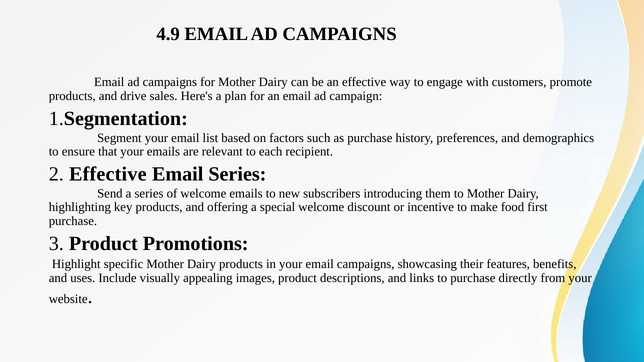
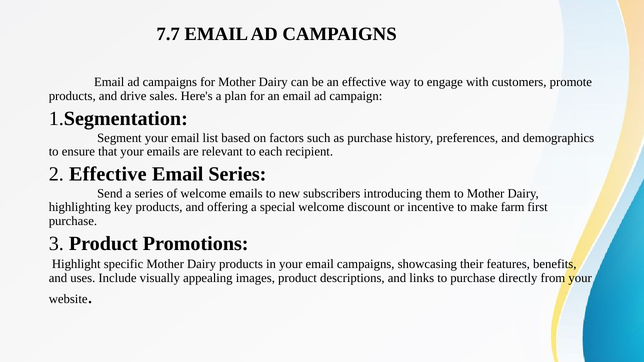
4.9: 4.9 -> 7.7 (168, 34)
food: food -> farm (513, 207)
